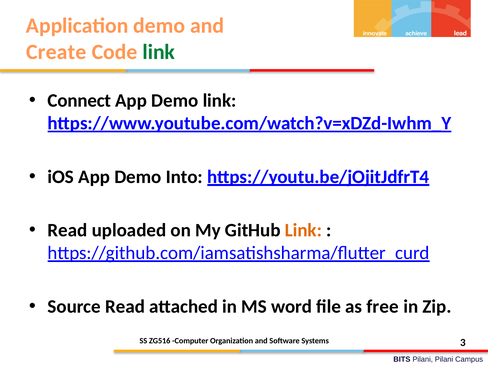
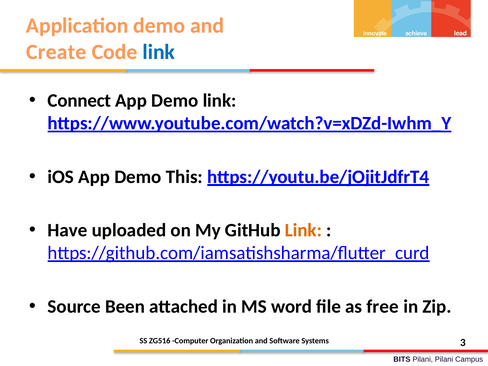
link colour: green -> blue (159, 52)
Into: Into -> This (184, 177)
Read: Read -> Have (68, 230)
Source Read: Read -> Been (125, 307)
